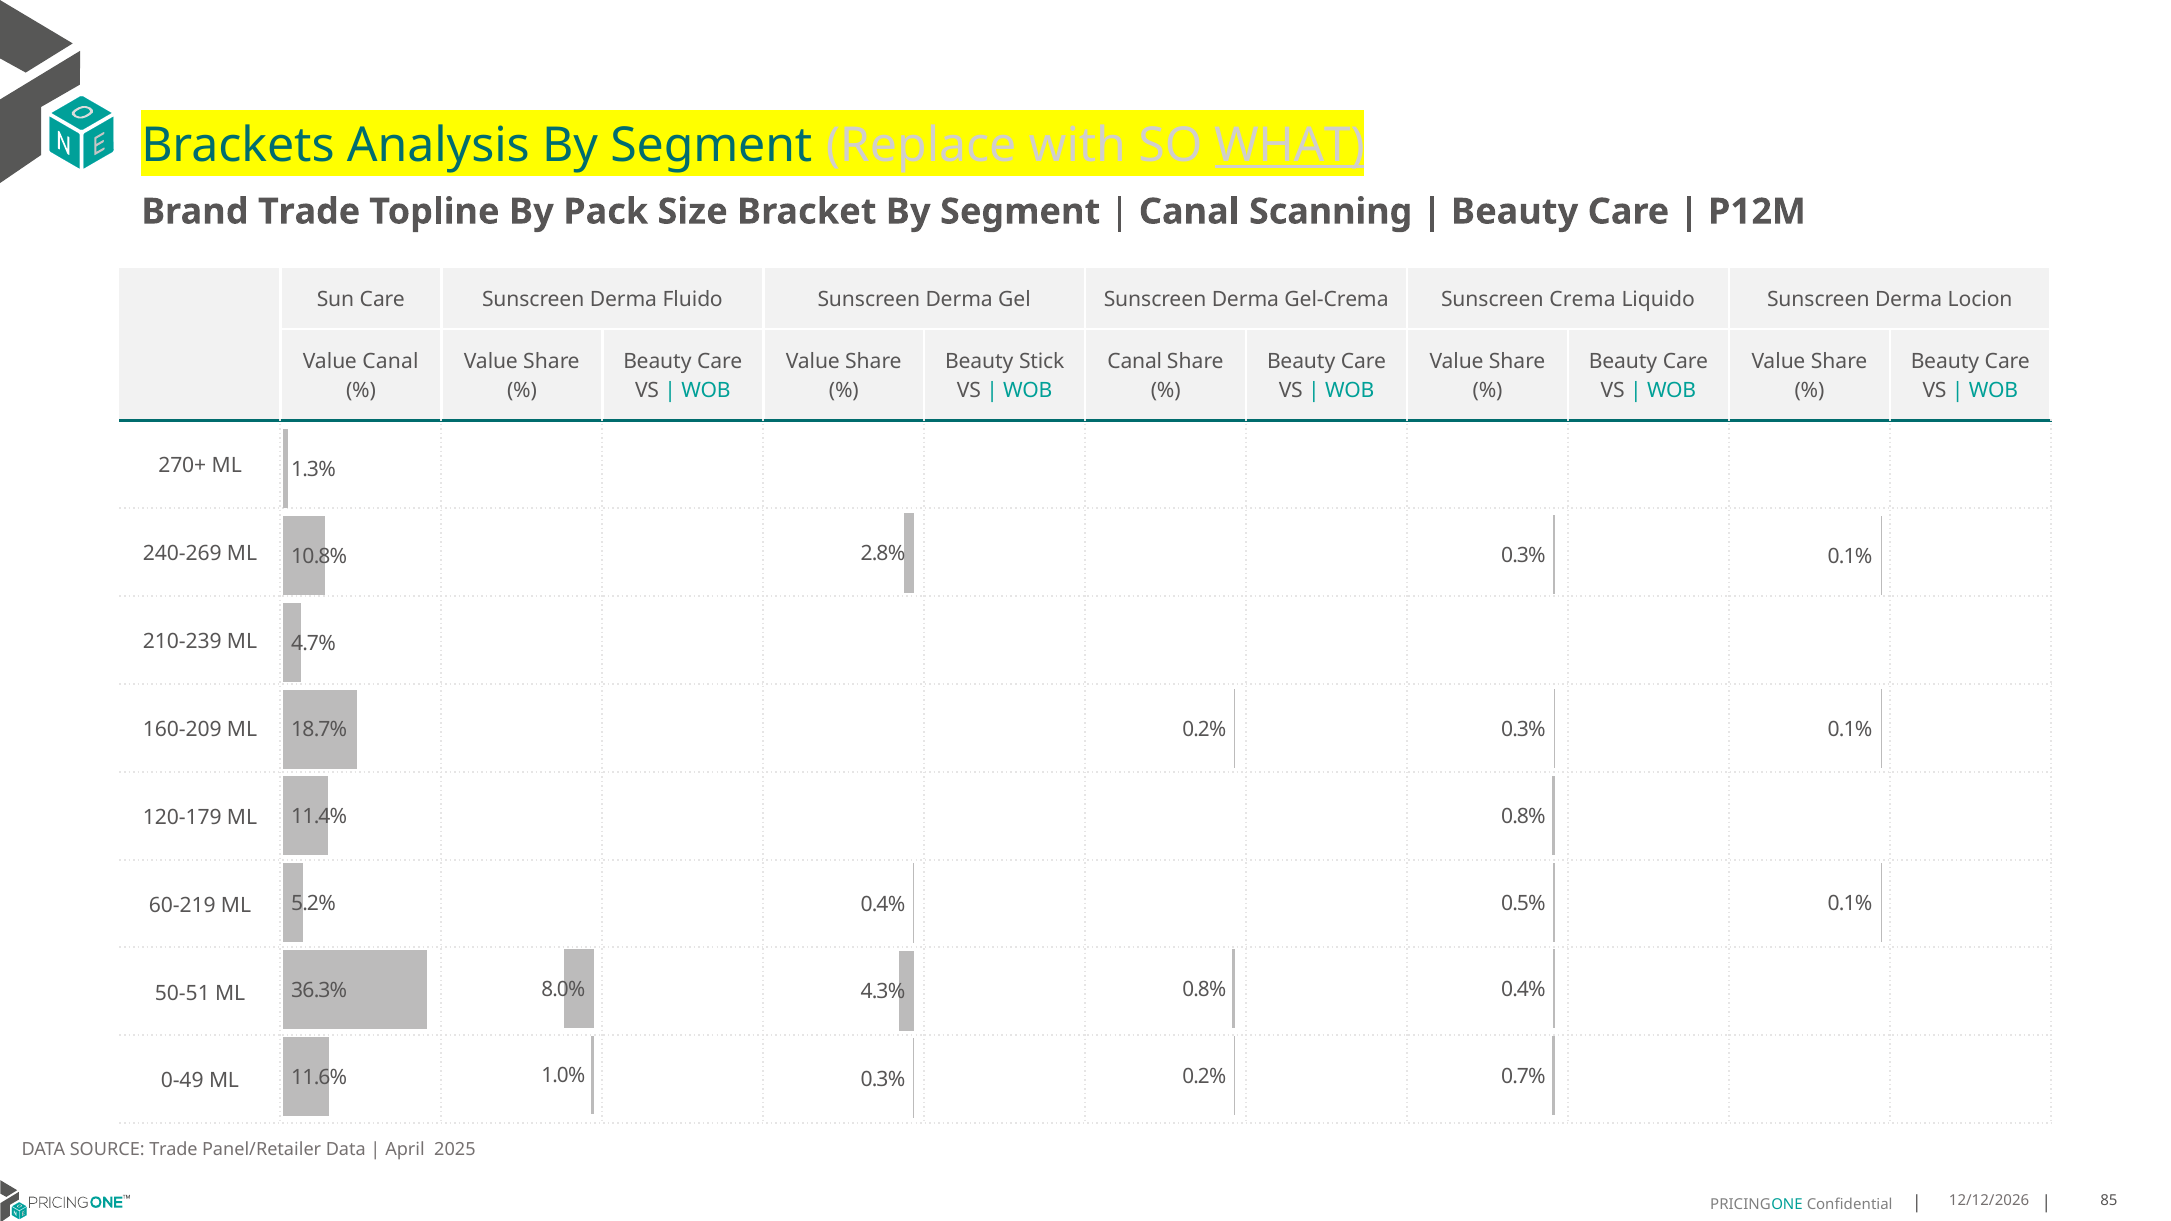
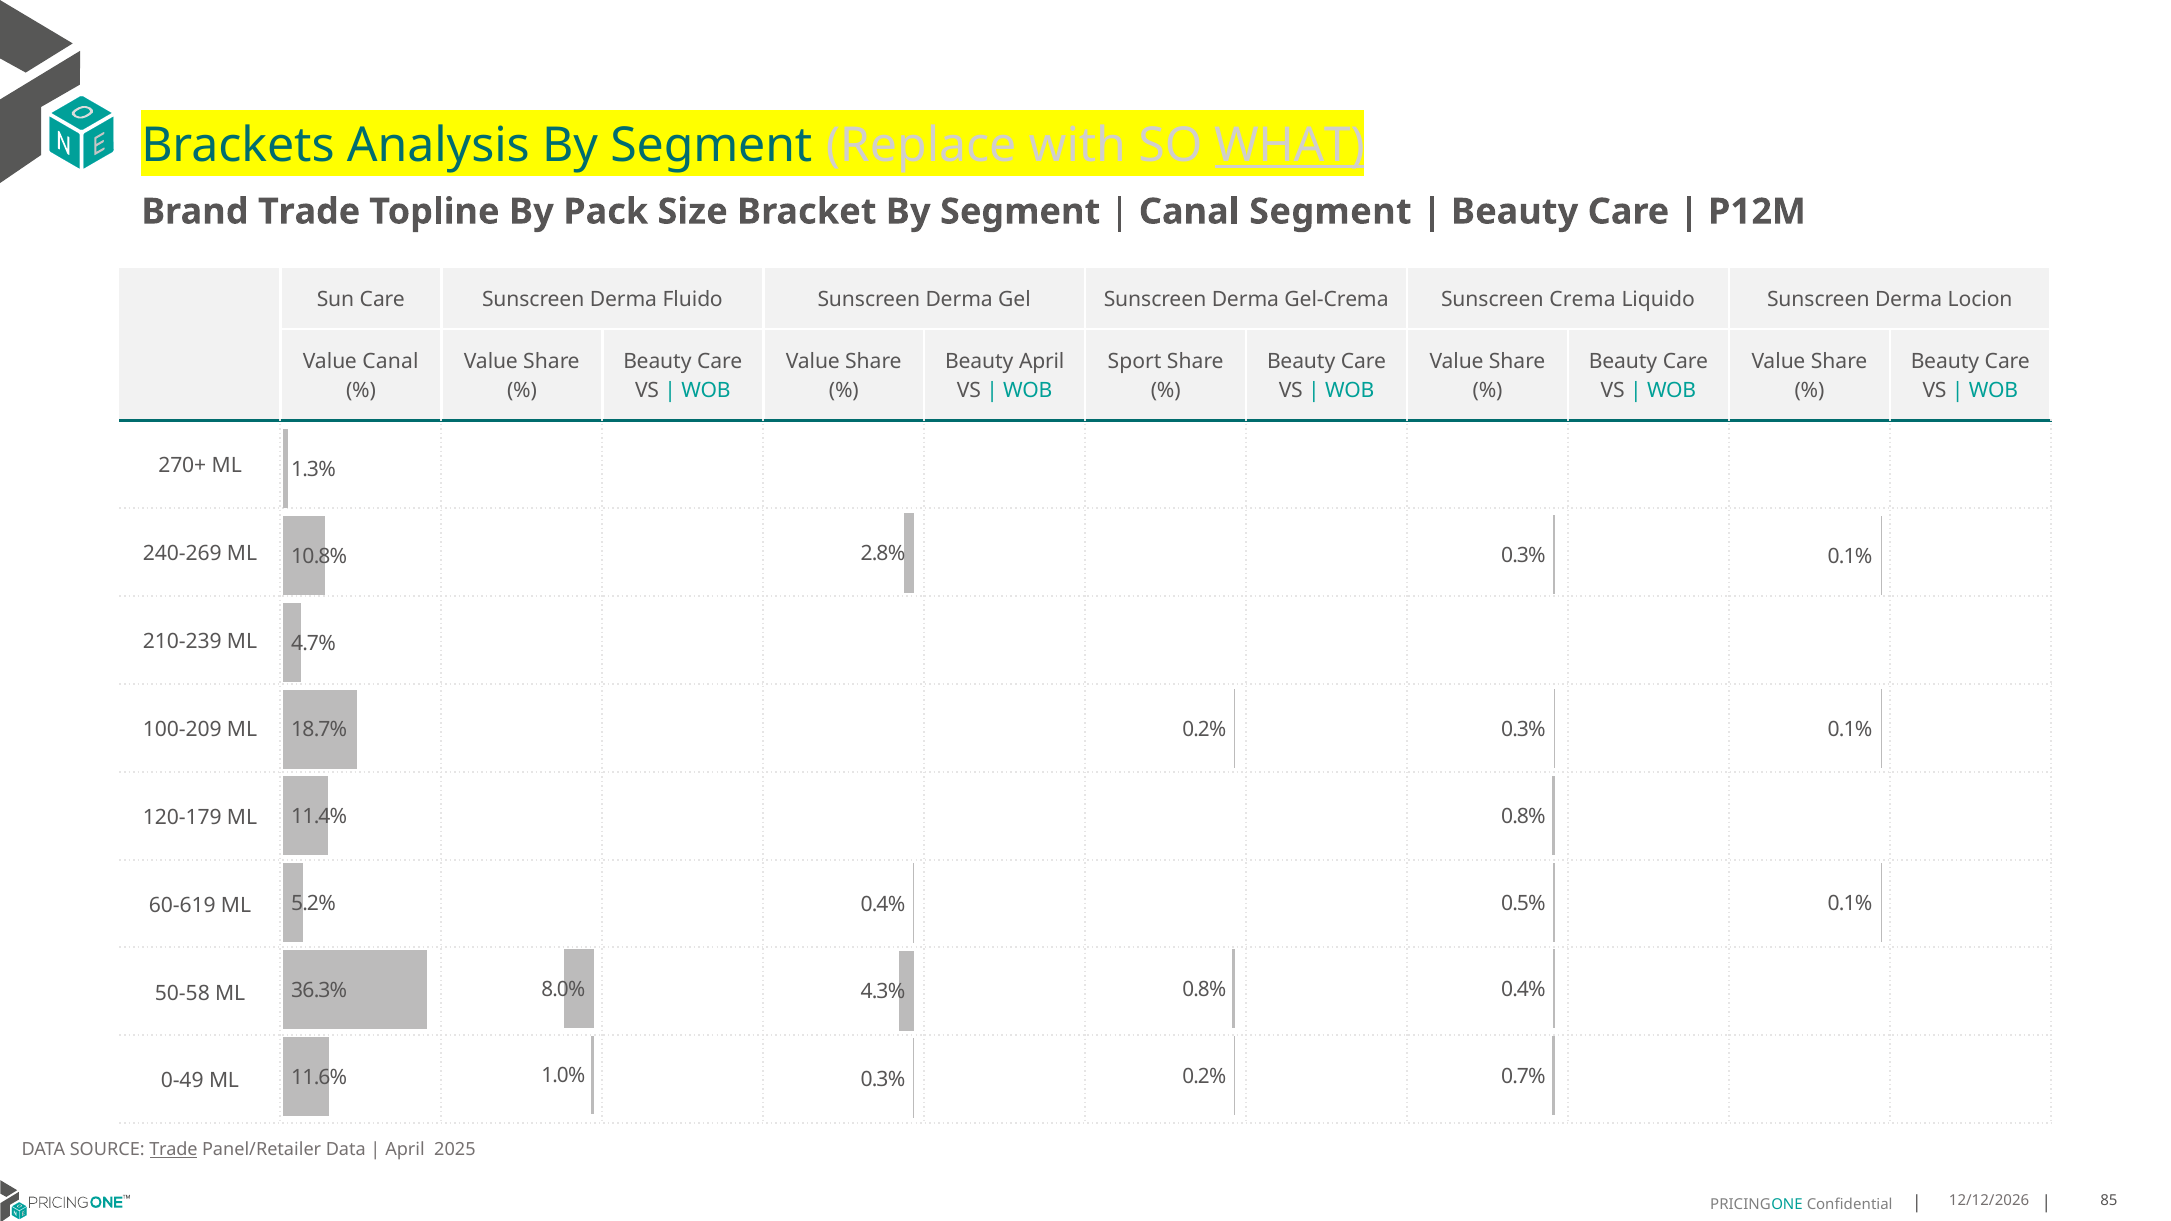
Canal Scanning: Scanning -> Segment (1330, 212)
Beauty Stick: Stick -> April (1042, 362)
Canal: Canal -> Sport (1135, 362)
160-209: 160-209 -> 100-209 (182, 730)
60-219: 60-219 -> 60-619 (182, 905)
50-51: 50-51 -> 50-58 (182, 993)
Trade underline: none -> present (173, 1150)
